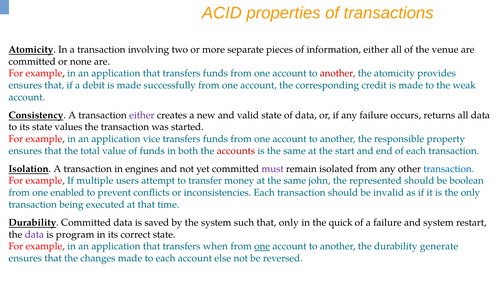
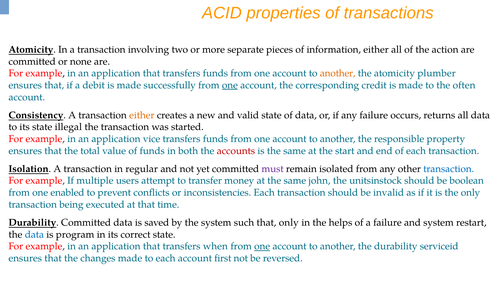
venue: venue -> action (445, 50)
another colour: red -> orange (338, 73)
provides: provides -> plumber (437, 73)
one underline: none -> present (230, 85)
weak: weak -> often (464, 85)
either colour: purple -> orange (142, 115)
values: values -> illegal (68, 127)
engines: engines -> regular (142, 169)
represented: represented -> unitsinstock (376, 181)
quick: quick -> helps (341, 223)
data colour: purple -> blue (34, 235)
generate: generate -> serviceid (439, 247)
else: else -> first (223, 258)
